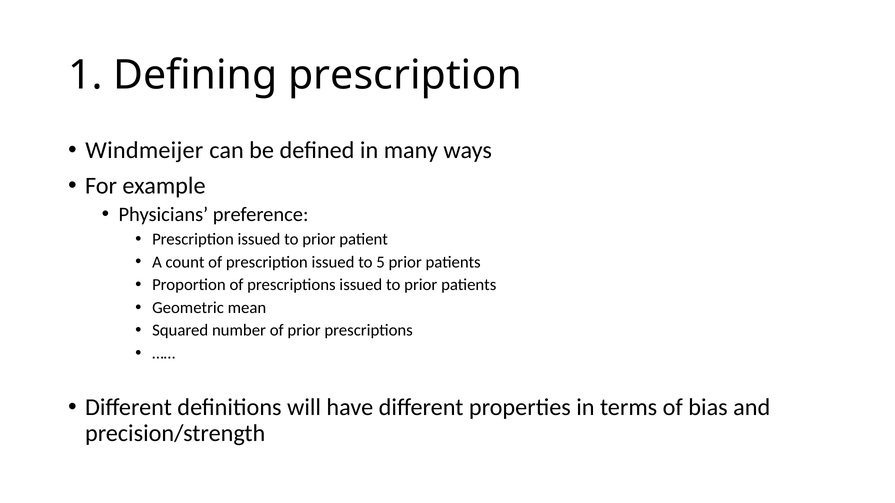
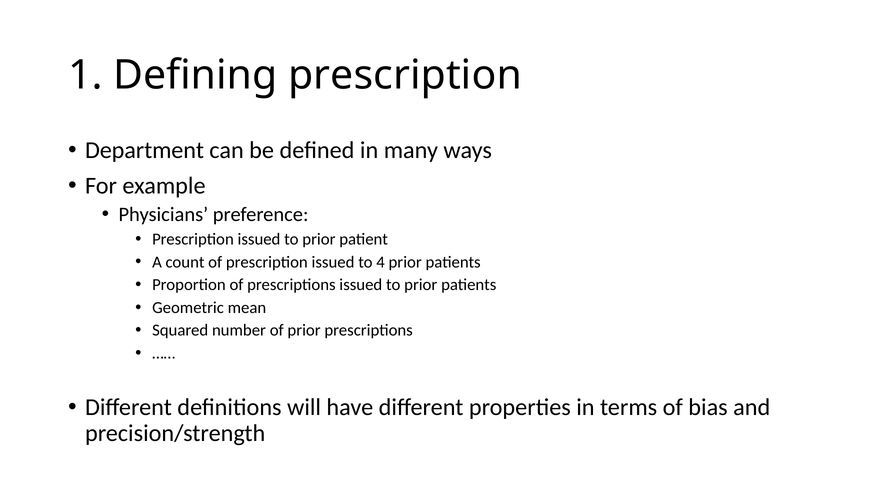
Windmeijer: Windmeijer -> Department (145, 150)
5: 5 -> 4 (381, 262)
